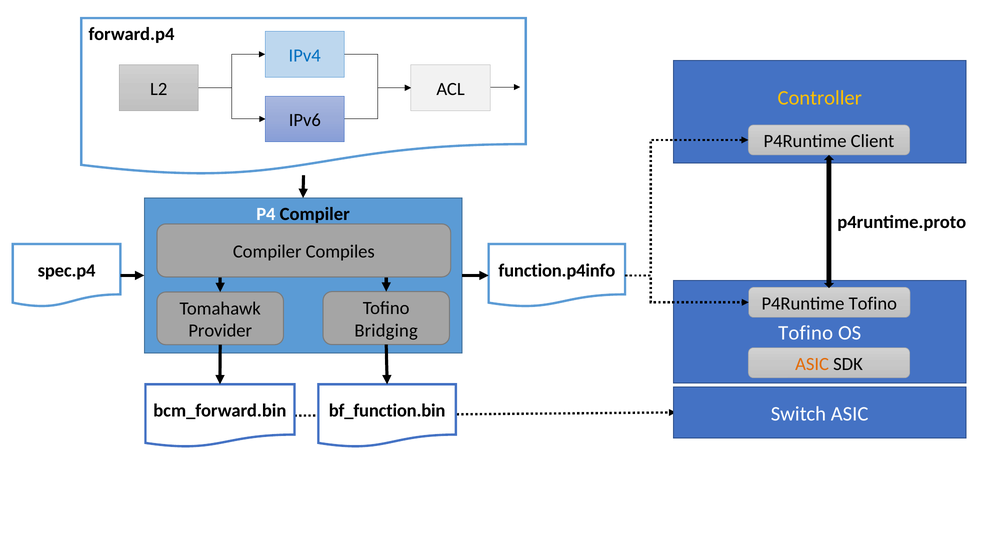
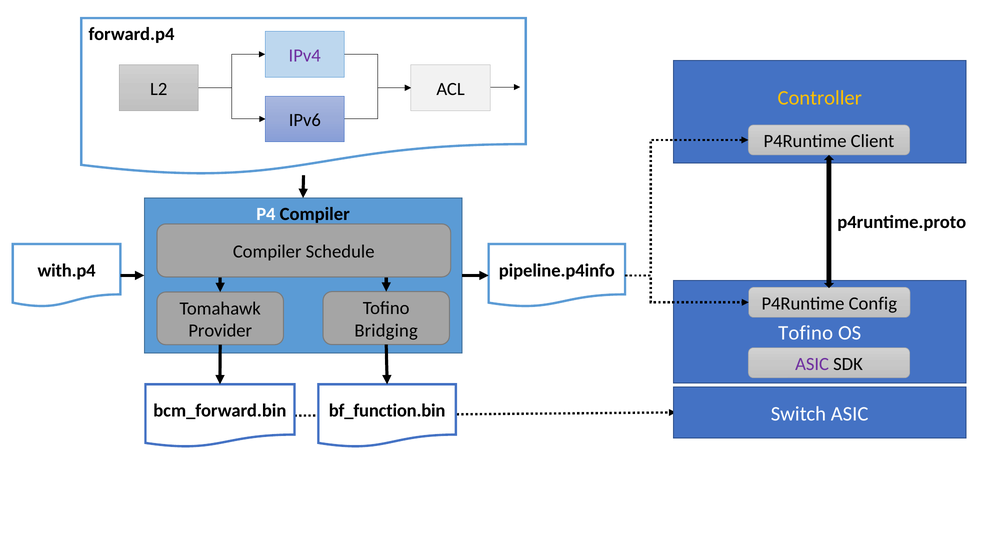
IPv4 colour: blue -> purple (305, 56)
Compiles: Compiles -> Schedule (340, 252)
spec.p4: spec.p4 -> with.p4 (67, 271)
function.p4info: function.p4info -> pipeline.p4info (557, 271)
P4Runtime Tofino: Tofino -> Config (873, 304)
ASIC colour: orange -> purple (812, 364)
